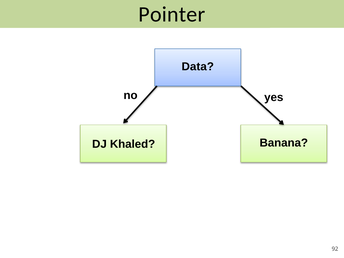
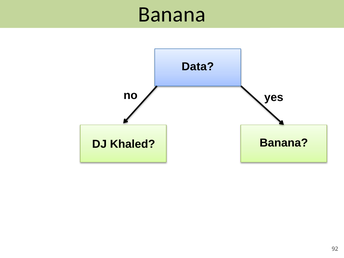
Pointer: Pointer -> Banana (172, 14)
